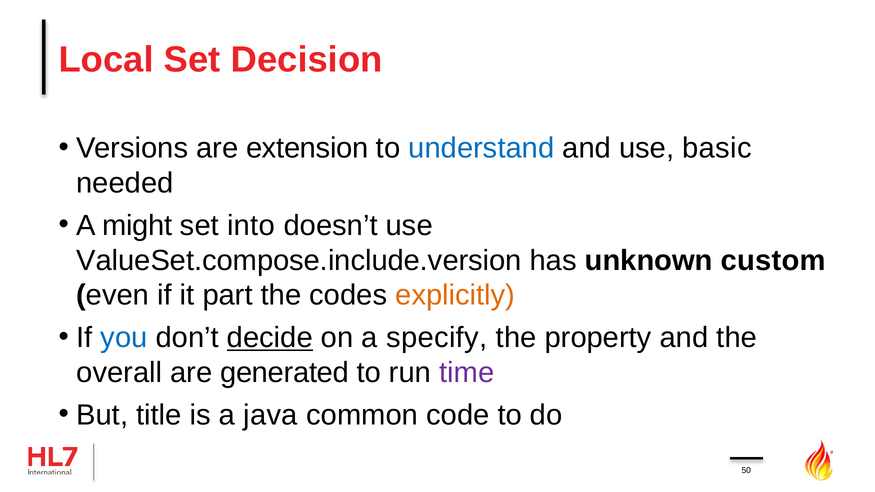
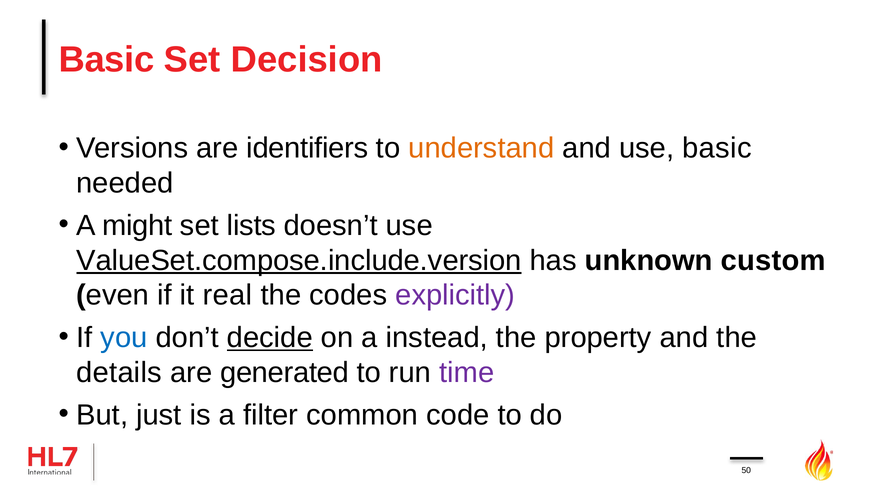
Local: Local -> Basic (106, 60)
extension: extension -> identifiers (307, 148)
understand colour: blue -> orange (481, 148)
into: into -> lists (251, 225)
ValueSet.compose.include.version underline: none -> present (299, 260)
part: part -> real (227, 295)
explicitly colour: orange -> purple (455, 295)
specify: specify -> instead (437, 338)
overall: overall -> details (119, 373)
title: title -> just (159, 415)
java: java -> filter (271, 415)
